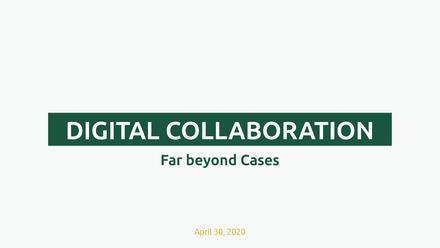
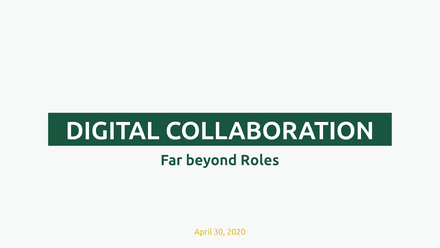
Cases: Cases -> Roles (260, 160)
